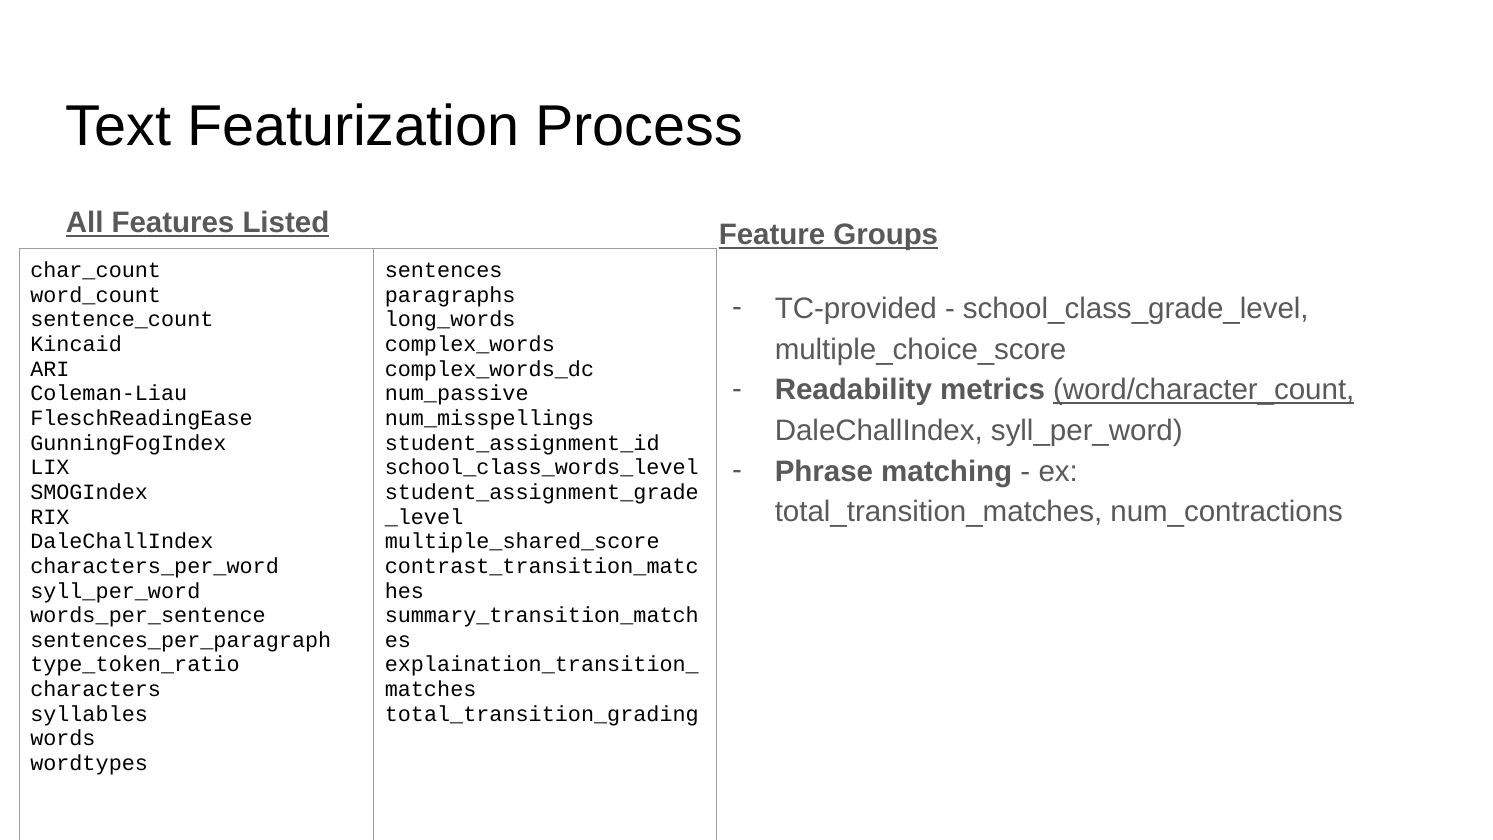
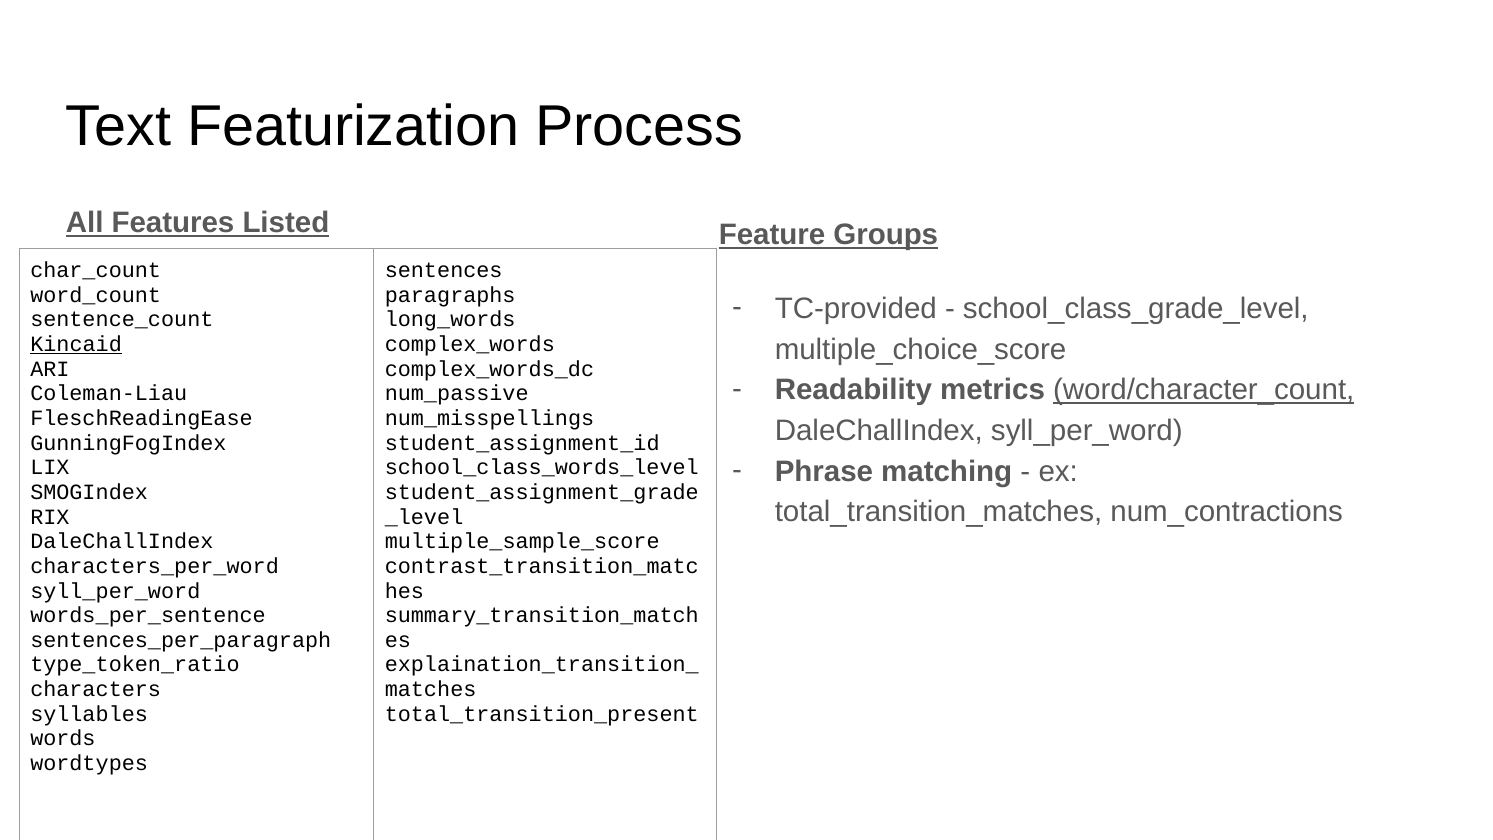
Kincaid underline: none -> present (76, 344)
multiple_shared_score: multiple_shared_score -> multiple_sample_score (522, 541)
total_transition_grading: total_transition_grading -> total_transition_present (542, 714)
